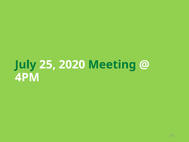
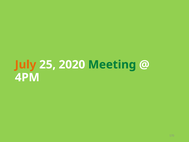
July colour: green -> orange (26, 65)
